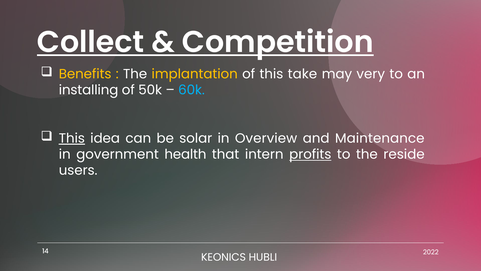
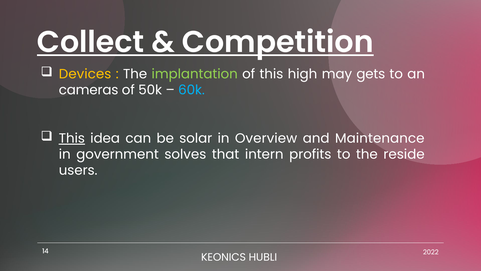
Benefits: Benefits -> Devices (85, 74)
implantation colour: yellow -> light green (195, 74)
take: take -> high (302, 74)
very: very -> gets (371, 74)
installing: installing -> cameras (89, 90)
health: health -> solves (185, 154)
profits underline: present -> none (310, 154)
